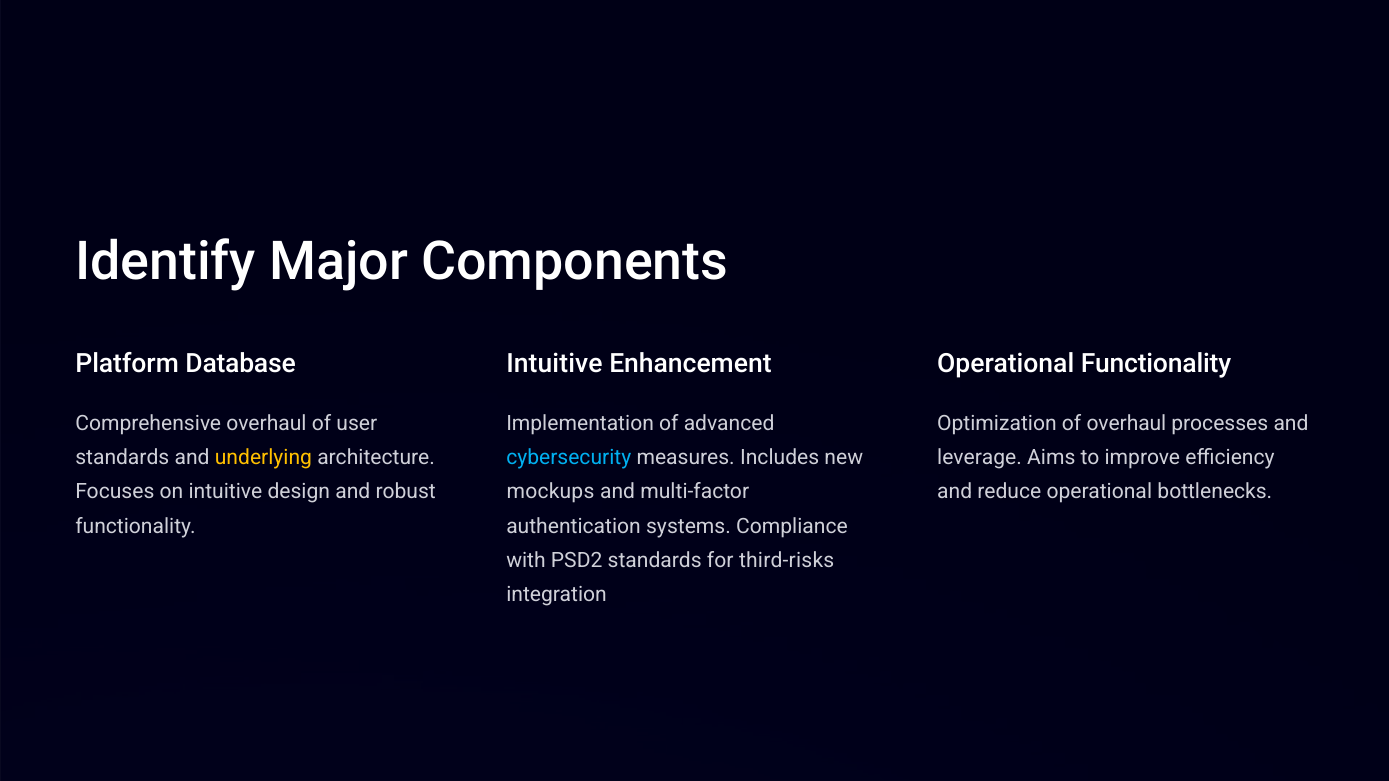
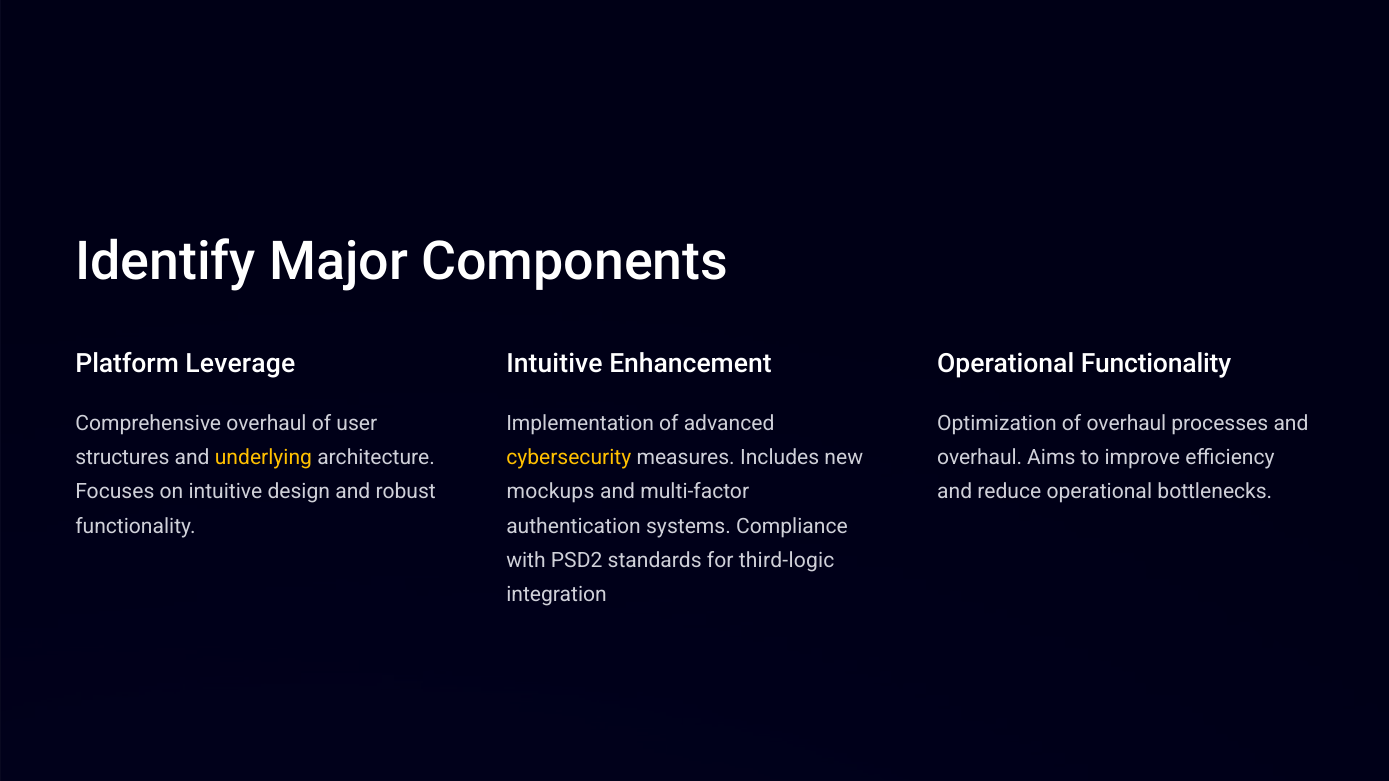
Database: Database -> Leverage (240, 364)
standards: standards -> structures (122, 458)
cybersecurity colour: light blue -> yellow (569, 458)
leverage: leverage -> overhaul (980, 458)
third-risks: third-risks -> third-logic (787, 561)
